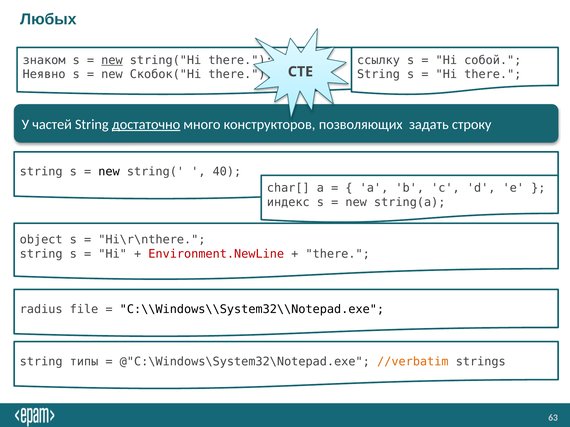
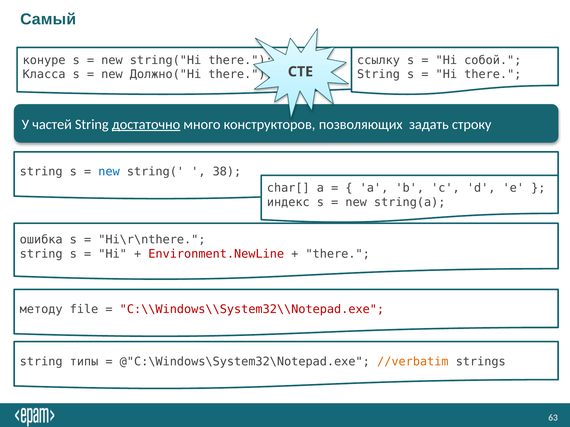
Любых: Любых -> Самый (48, 19)
знаком: знаком -> конуре (44, 60)
new underline: present -> none (112, 60)
Неявно: Неявно -> Класса (44, 74)
Скобок("Hi: Скобок("Hi -> Должно("Hi (166, 74)
new colour: black -> blue (109, 172)
40: 40 -> 38 (227, 172)
object: object -> ошибка (41, 240)
radius: radius -> методу (41, 310)
С:\\Windows\\System32\\Notepad.exe colour: black -> red (252, 310)
